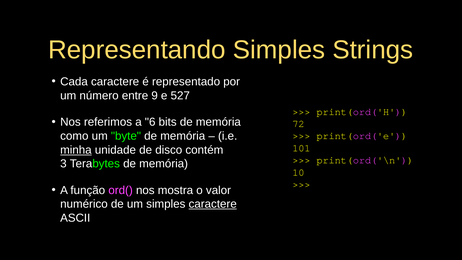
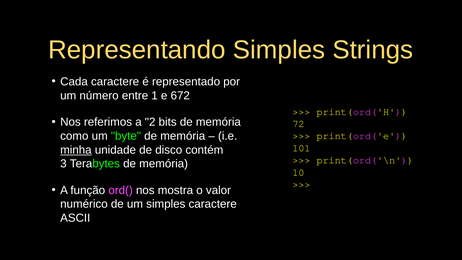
9: 9 -> 1 (155, 96)
527: 527 -> 672 (180, 96)
6: 6 -> 2 (150, 122)
caractere underline: present -> none (213, 204)
